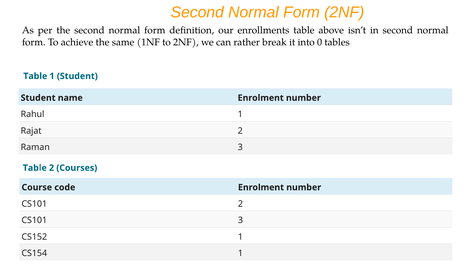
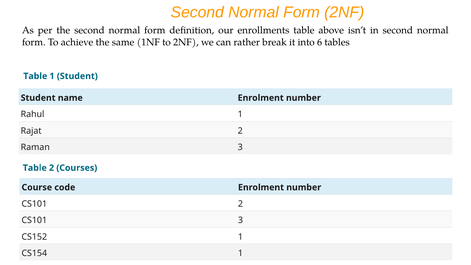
0: 0 -> 6 (320, 42)
